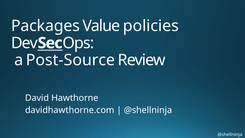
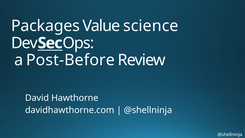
policies: policies -> science (151, 26)
Post-Source: Post-Source -> Post-Before (70, 60)
